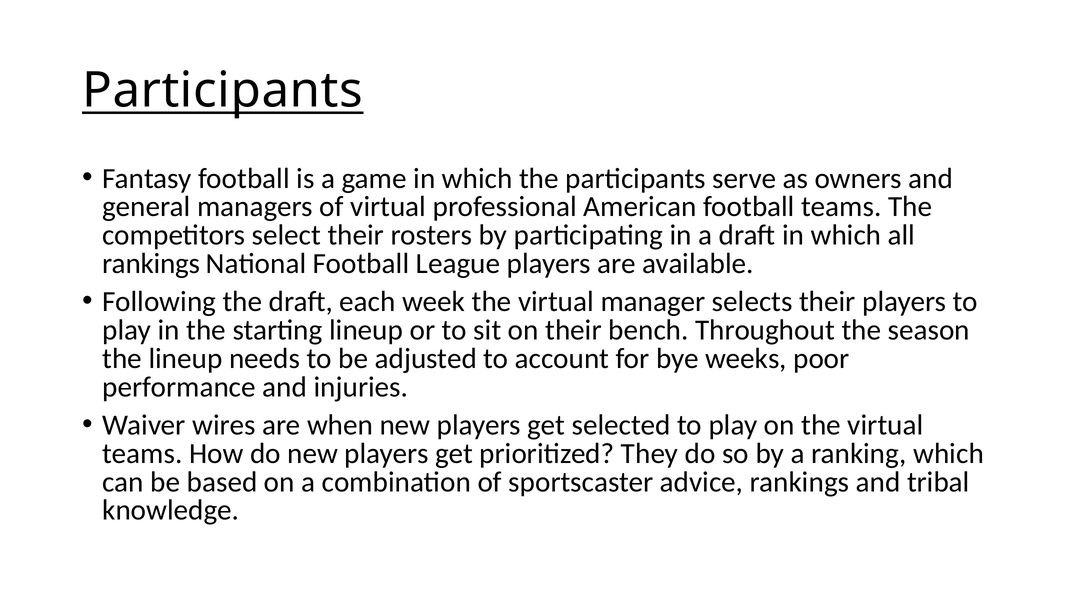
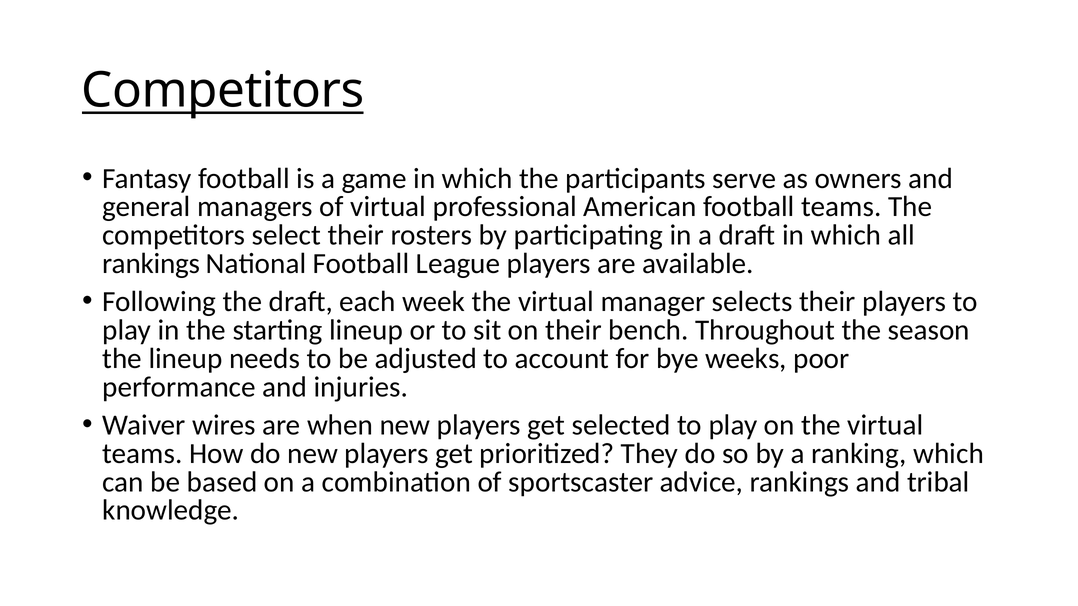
Participants: Participants -> Competitors (223, 91)
